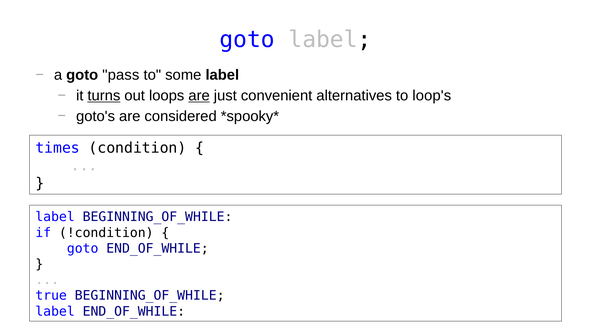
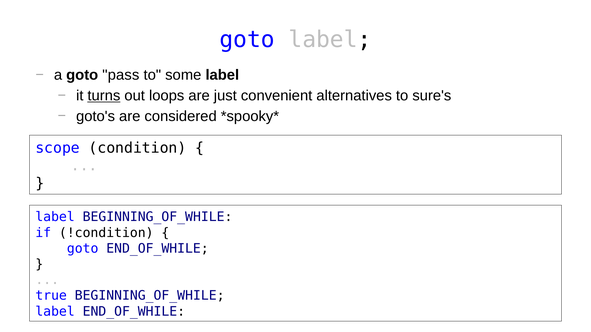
are underline: present -> none (199, 96)
loop's: loop's -> sure's (432, 96)
times: times -> scope (58, 148)
